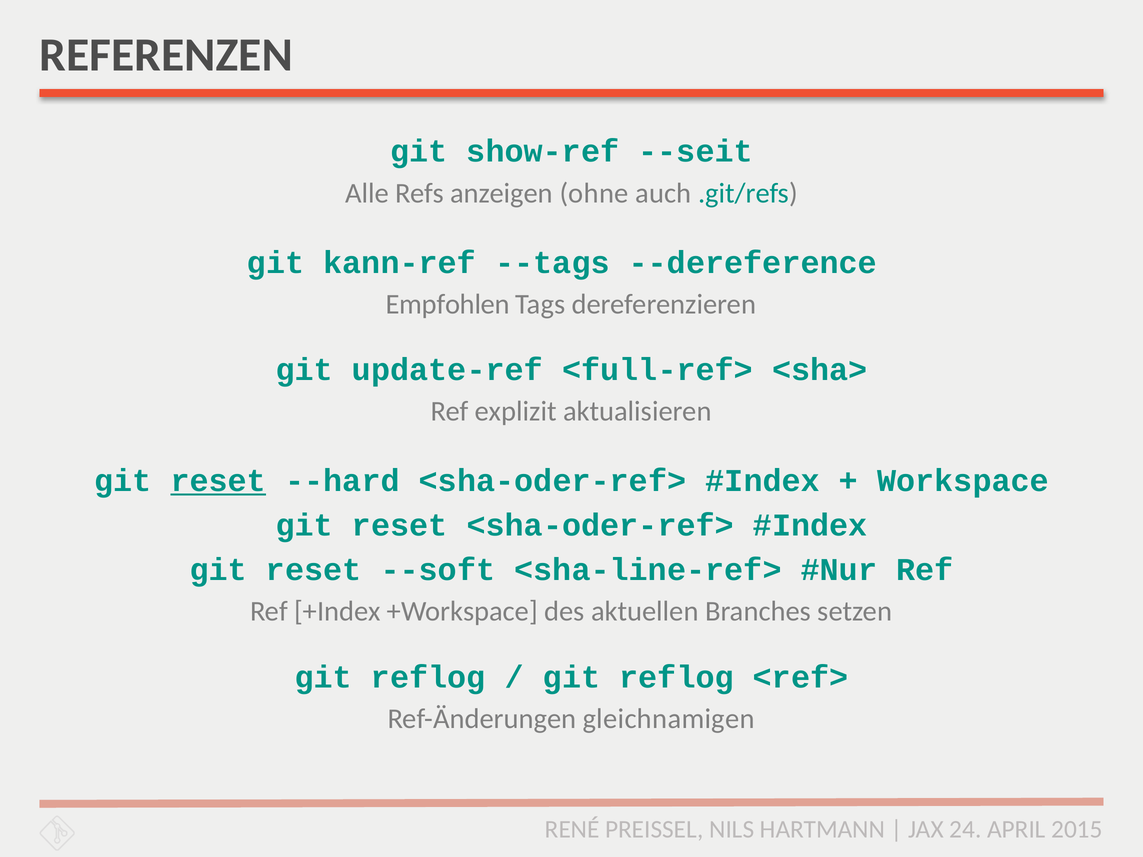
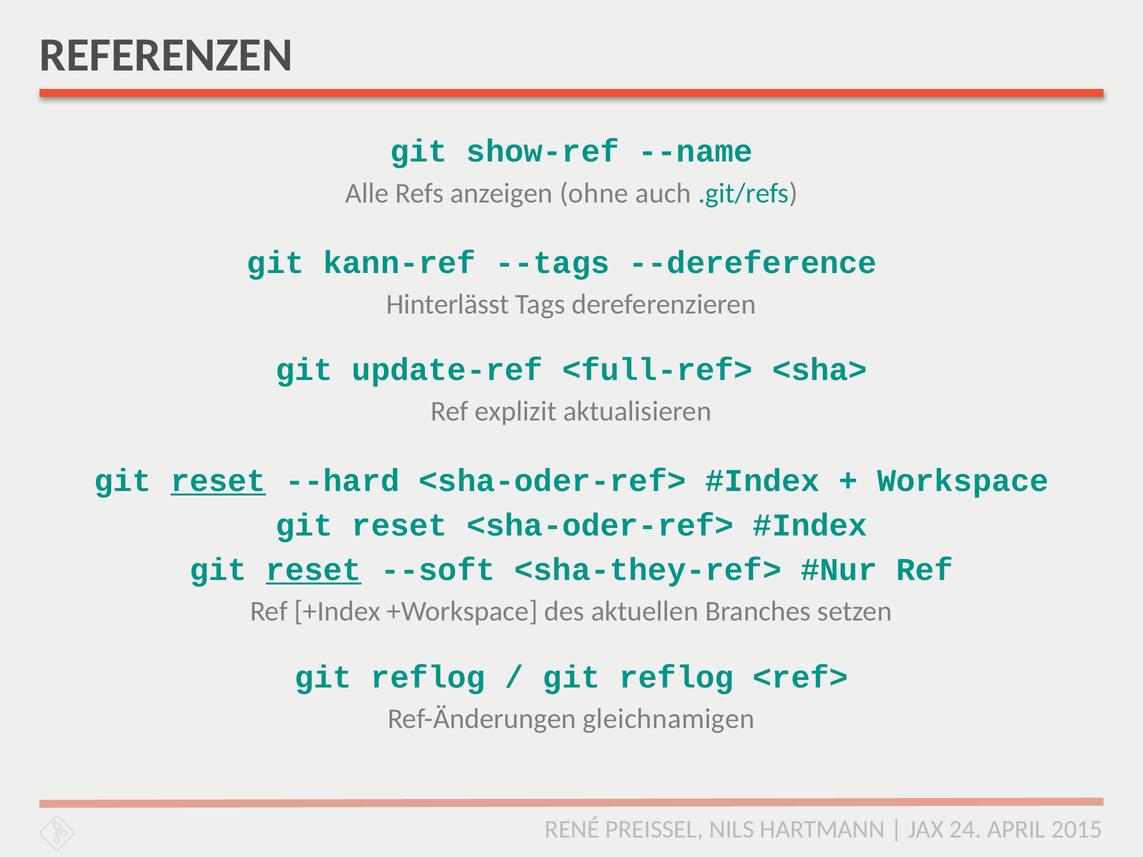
--seit: --seit -> --name (696, 151)
Empfohlen: Empfohlen -> Hinterlässt (448, 304)
reset underline: none -> present (314, 570)
<sha-line-ref>: <sha-line-ref> -> <sha-they-ref> (648, 570)
